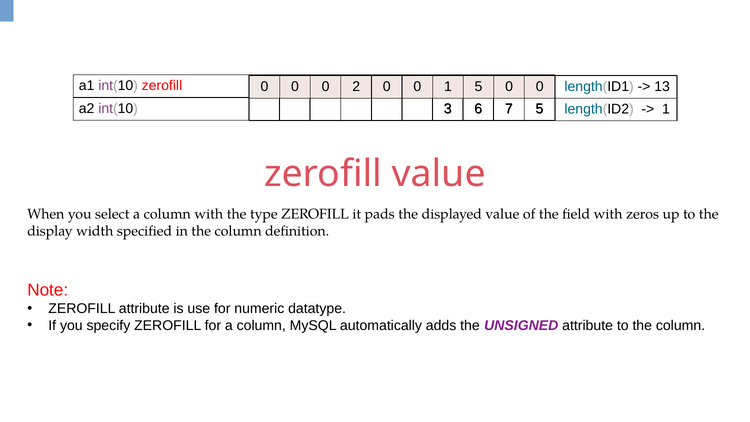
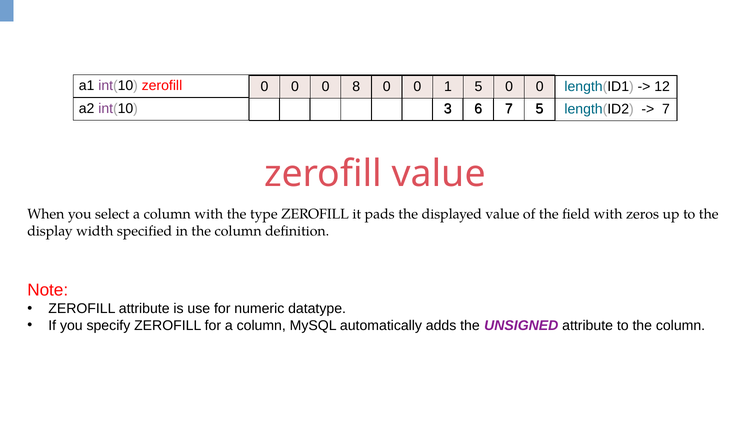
2: 2 -> 8 (356, 86)
13: 13 -> 12 (662, 86)
1: 1 -> 7 (666, 109)
